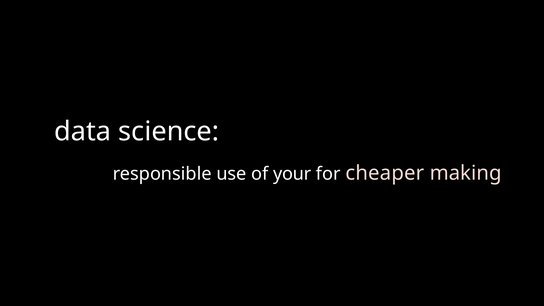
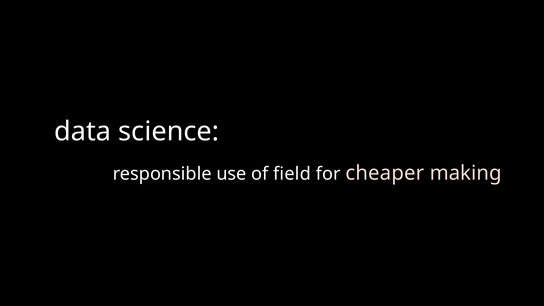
your: your -> field (292, 174)
